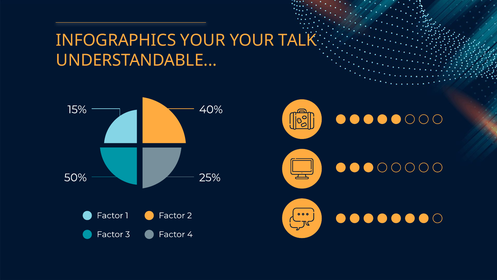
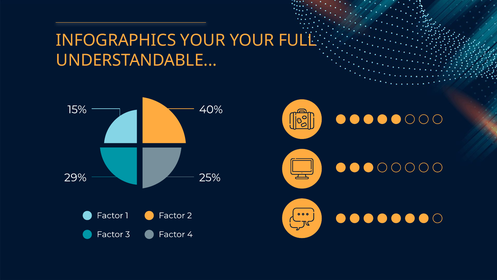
TALK: TALK -> FULL (297, 40)
50%: 50% -> 29% (75, 177)
